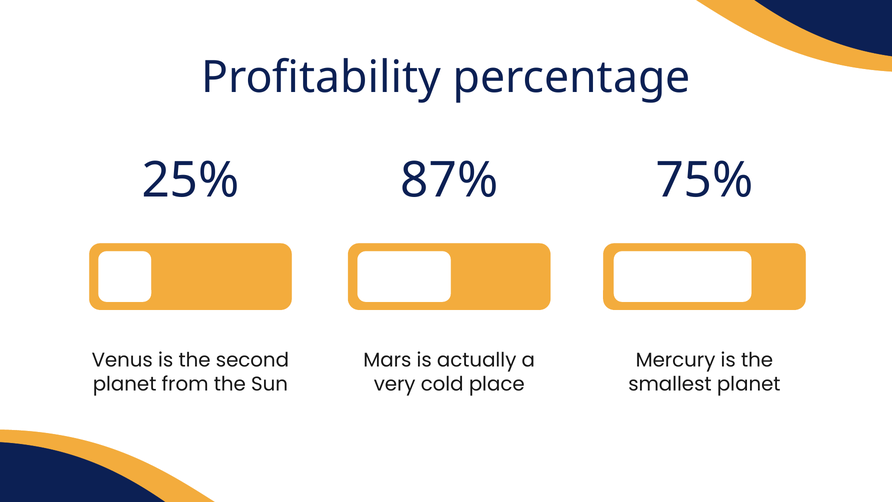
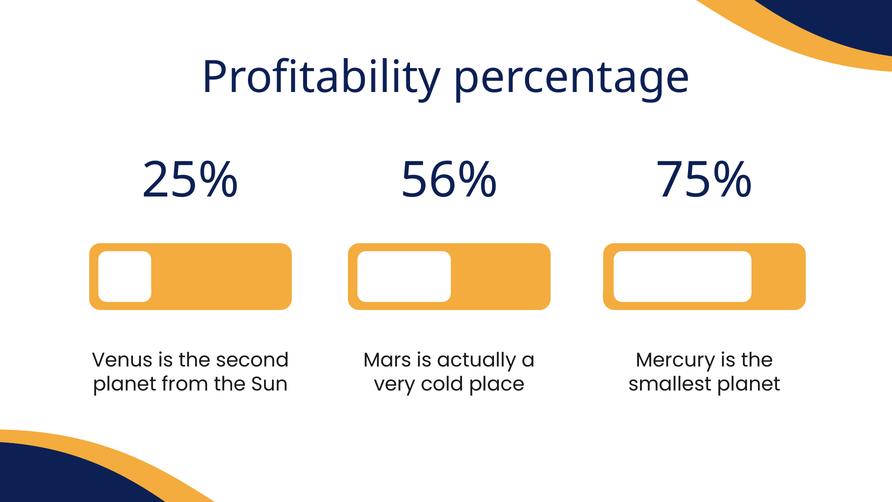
87%: 87% -> 56% (449, 180)
